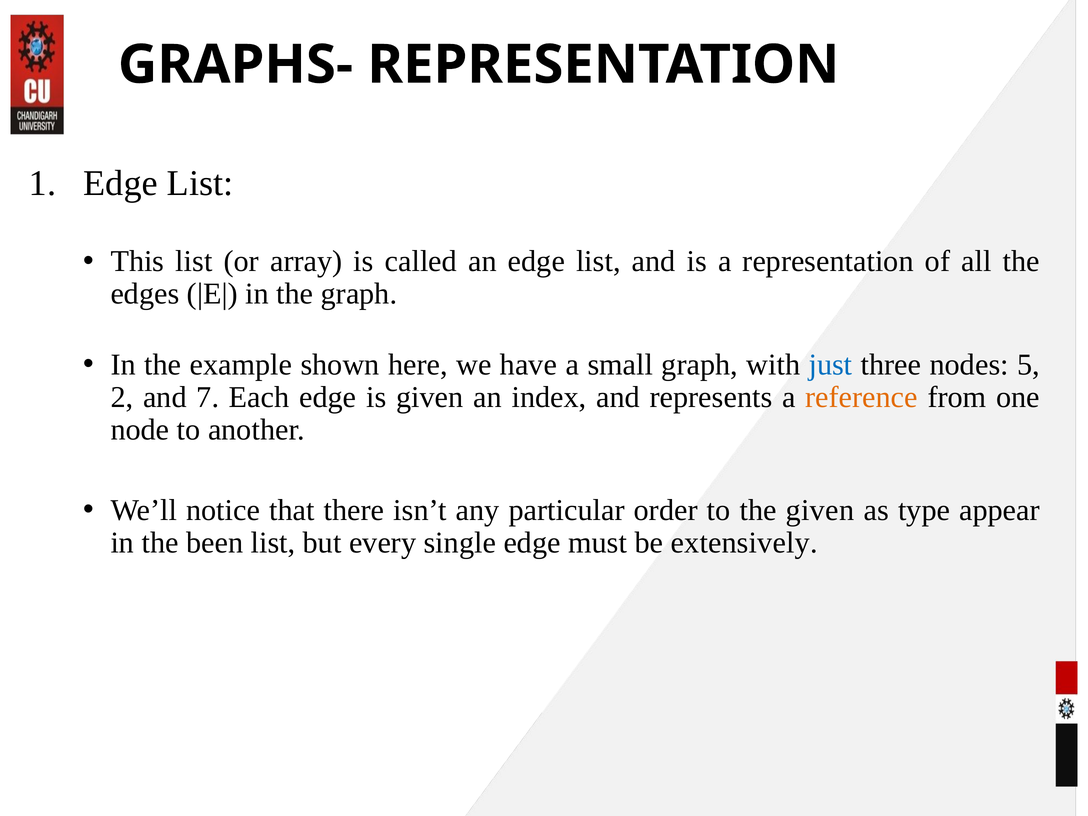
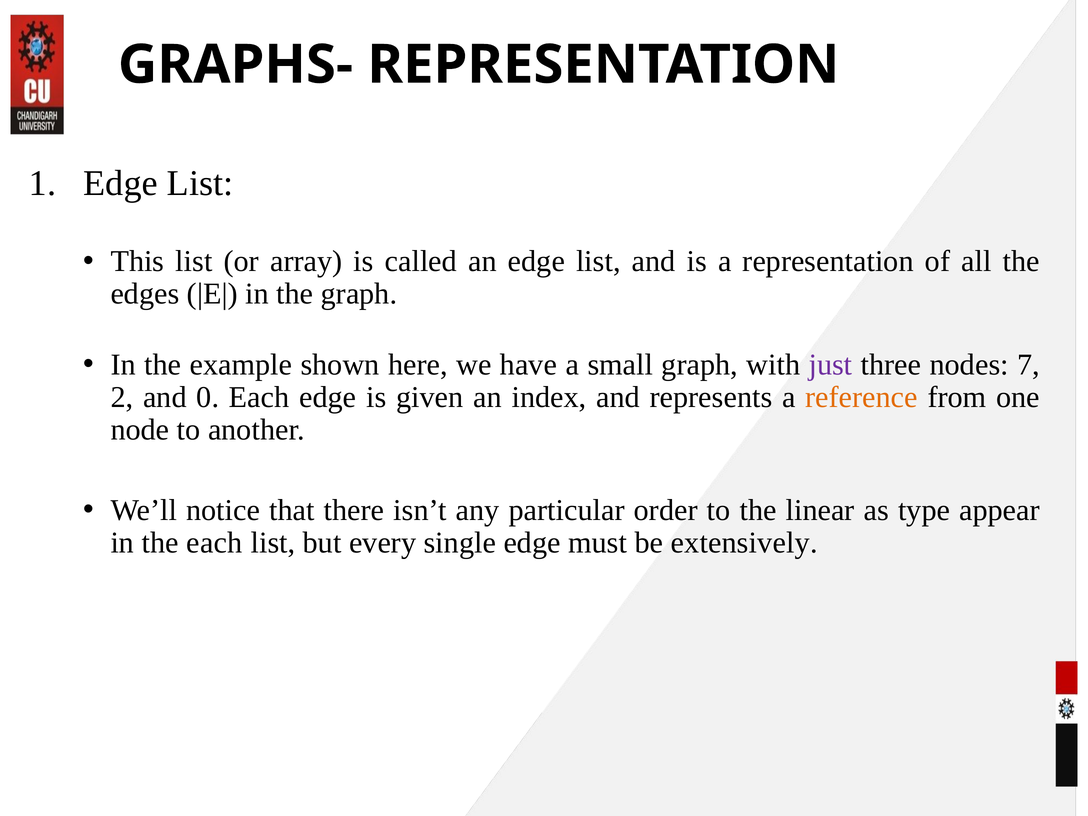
just colour: blue -> purple (830, 365)
5: 5 -> 7 (1028, 365)
7: 7 -> 0 (208, 397)
the given: given -> linear (820, 510)
the been: been -> each (214, 543)
